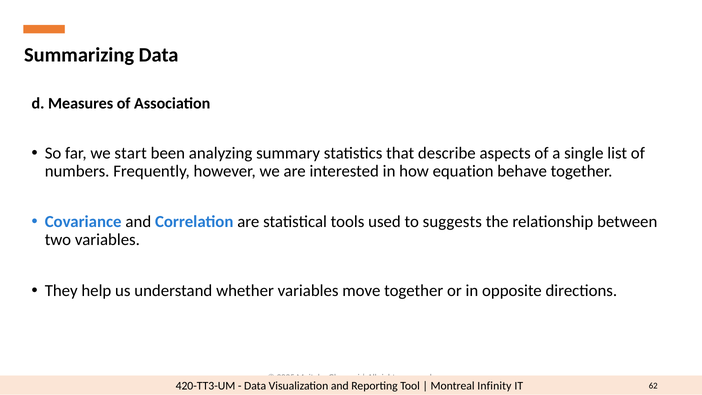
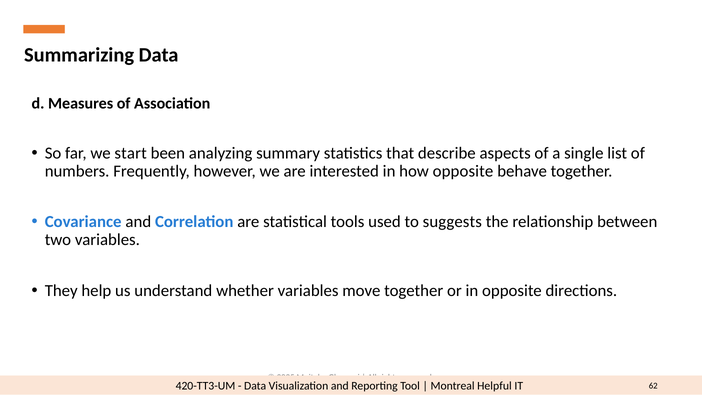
how equation: equation -> opposite (463, 171)
Infinity: Infinity -> Helpful (494, 386)
